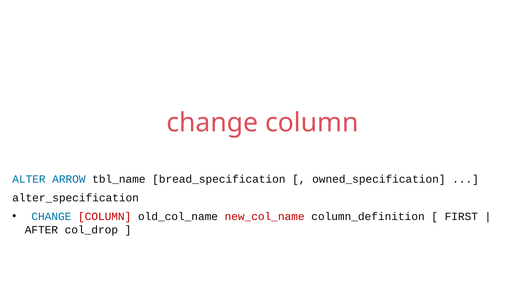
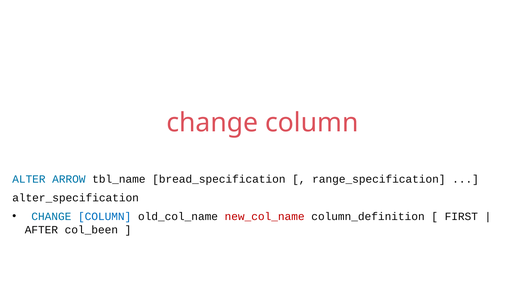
owned_specification: owned_specification -> range_specification (379, 179)
COLUMN colour: red -> blue (105, 217)
col_drop: col_drop -> col_been (91, 230)
